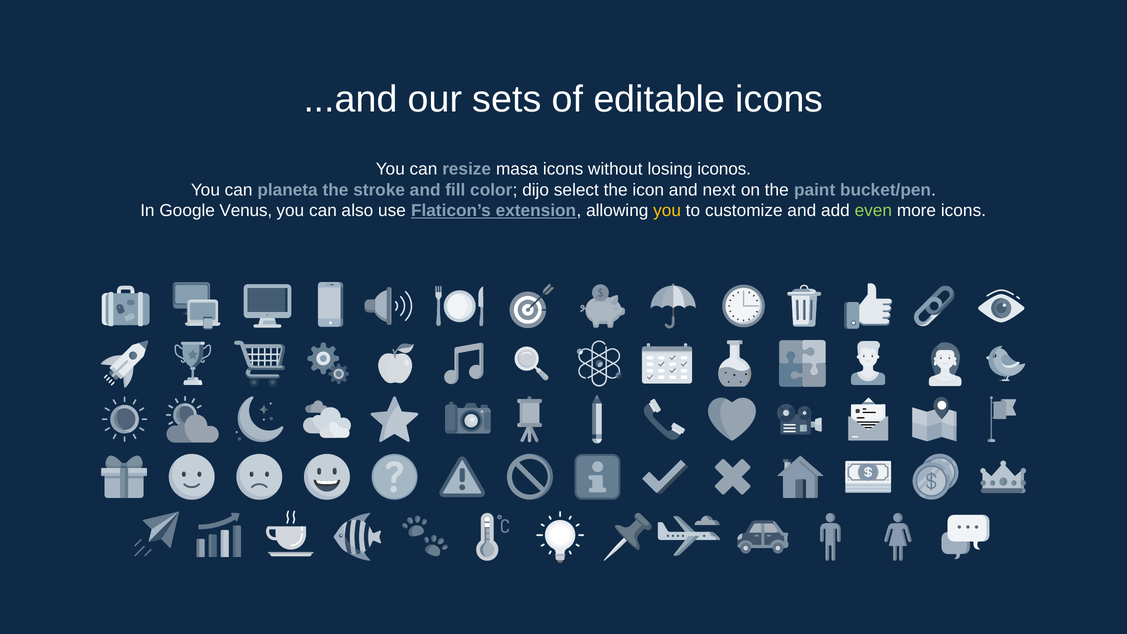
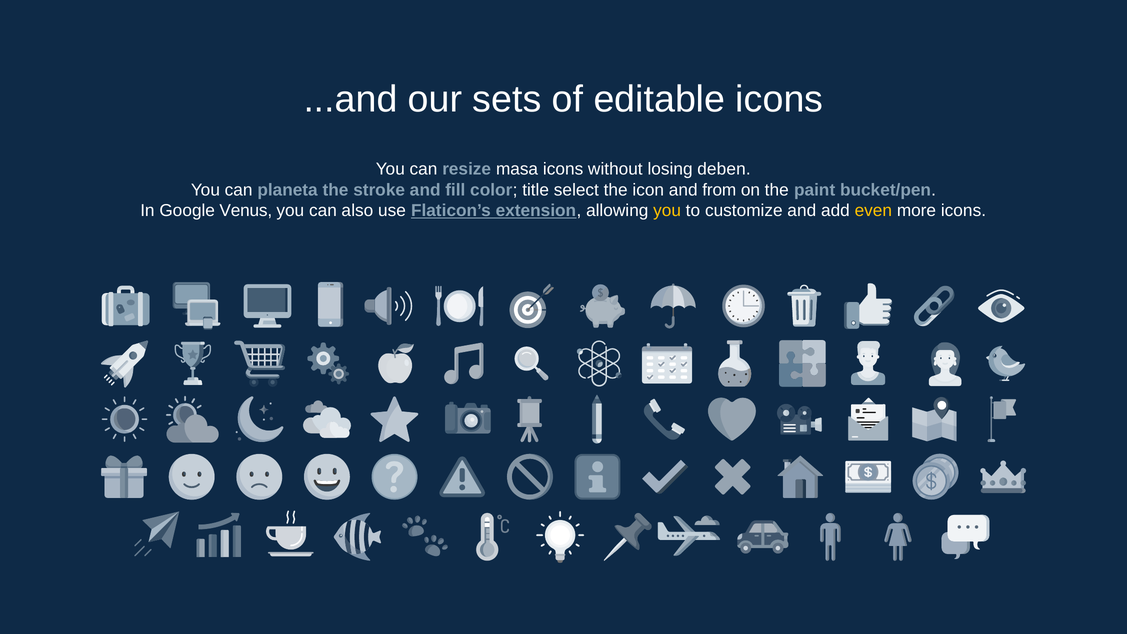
iconos: iconos -> deben (724, 169)
dijo: dijo -> title (536, 190)
next: next -> from (719, 190)
even colour: light green -> yellow (873, 211)
